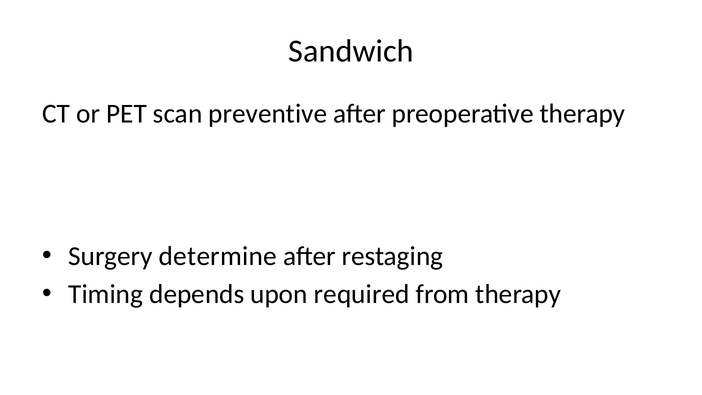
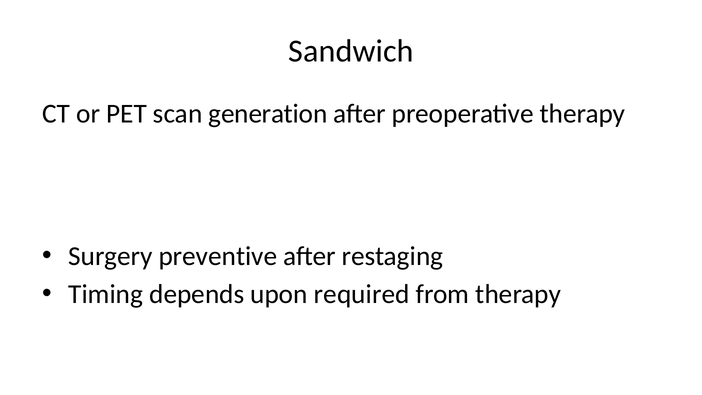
preventive: preventive -> generation (268, 114)
determine: determine -> preventive (218, 256)
